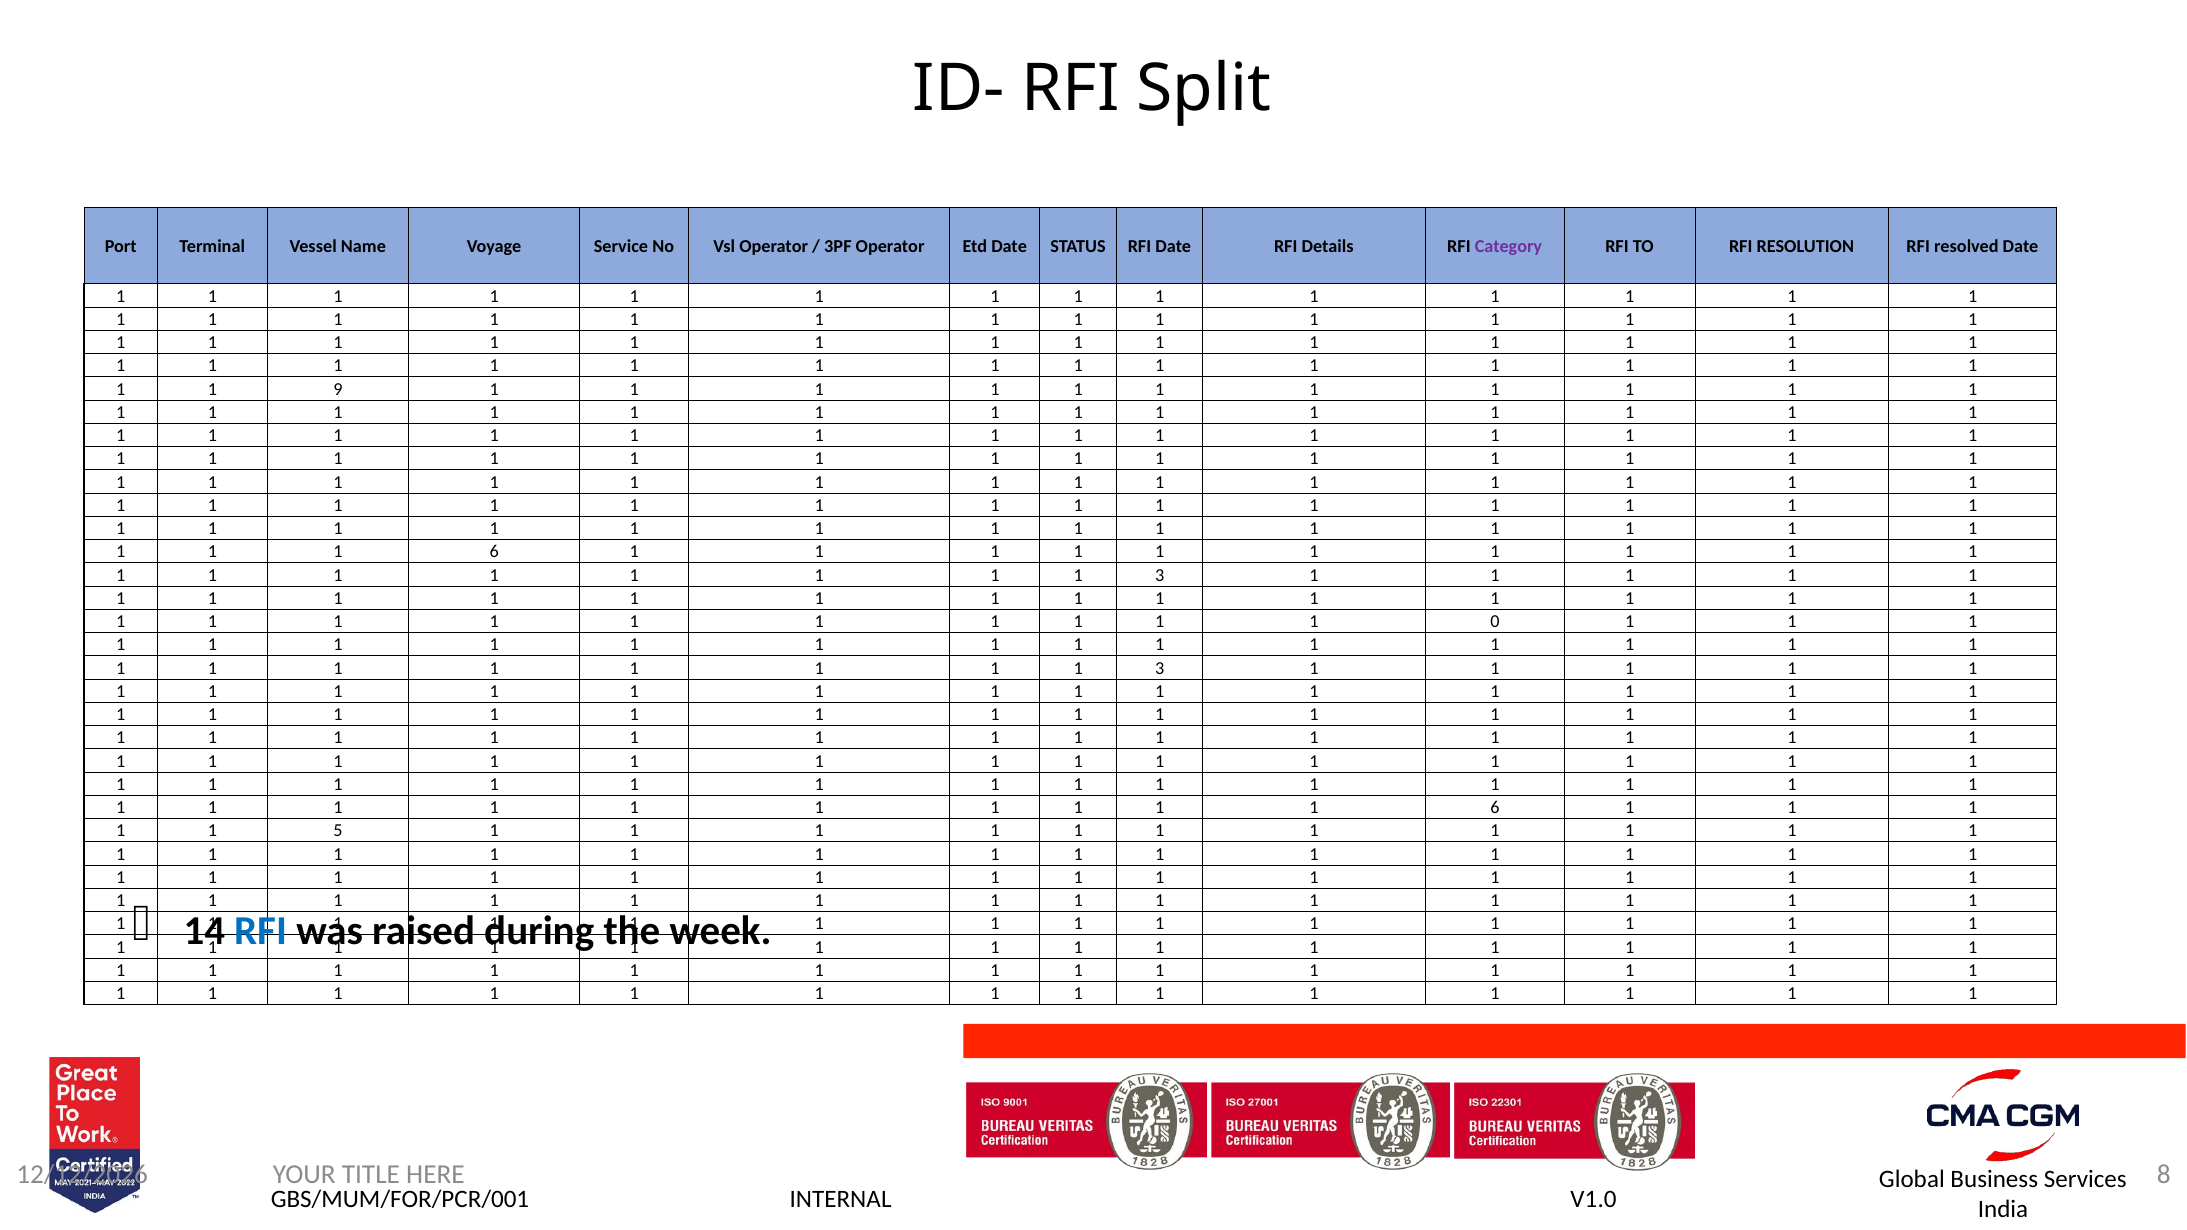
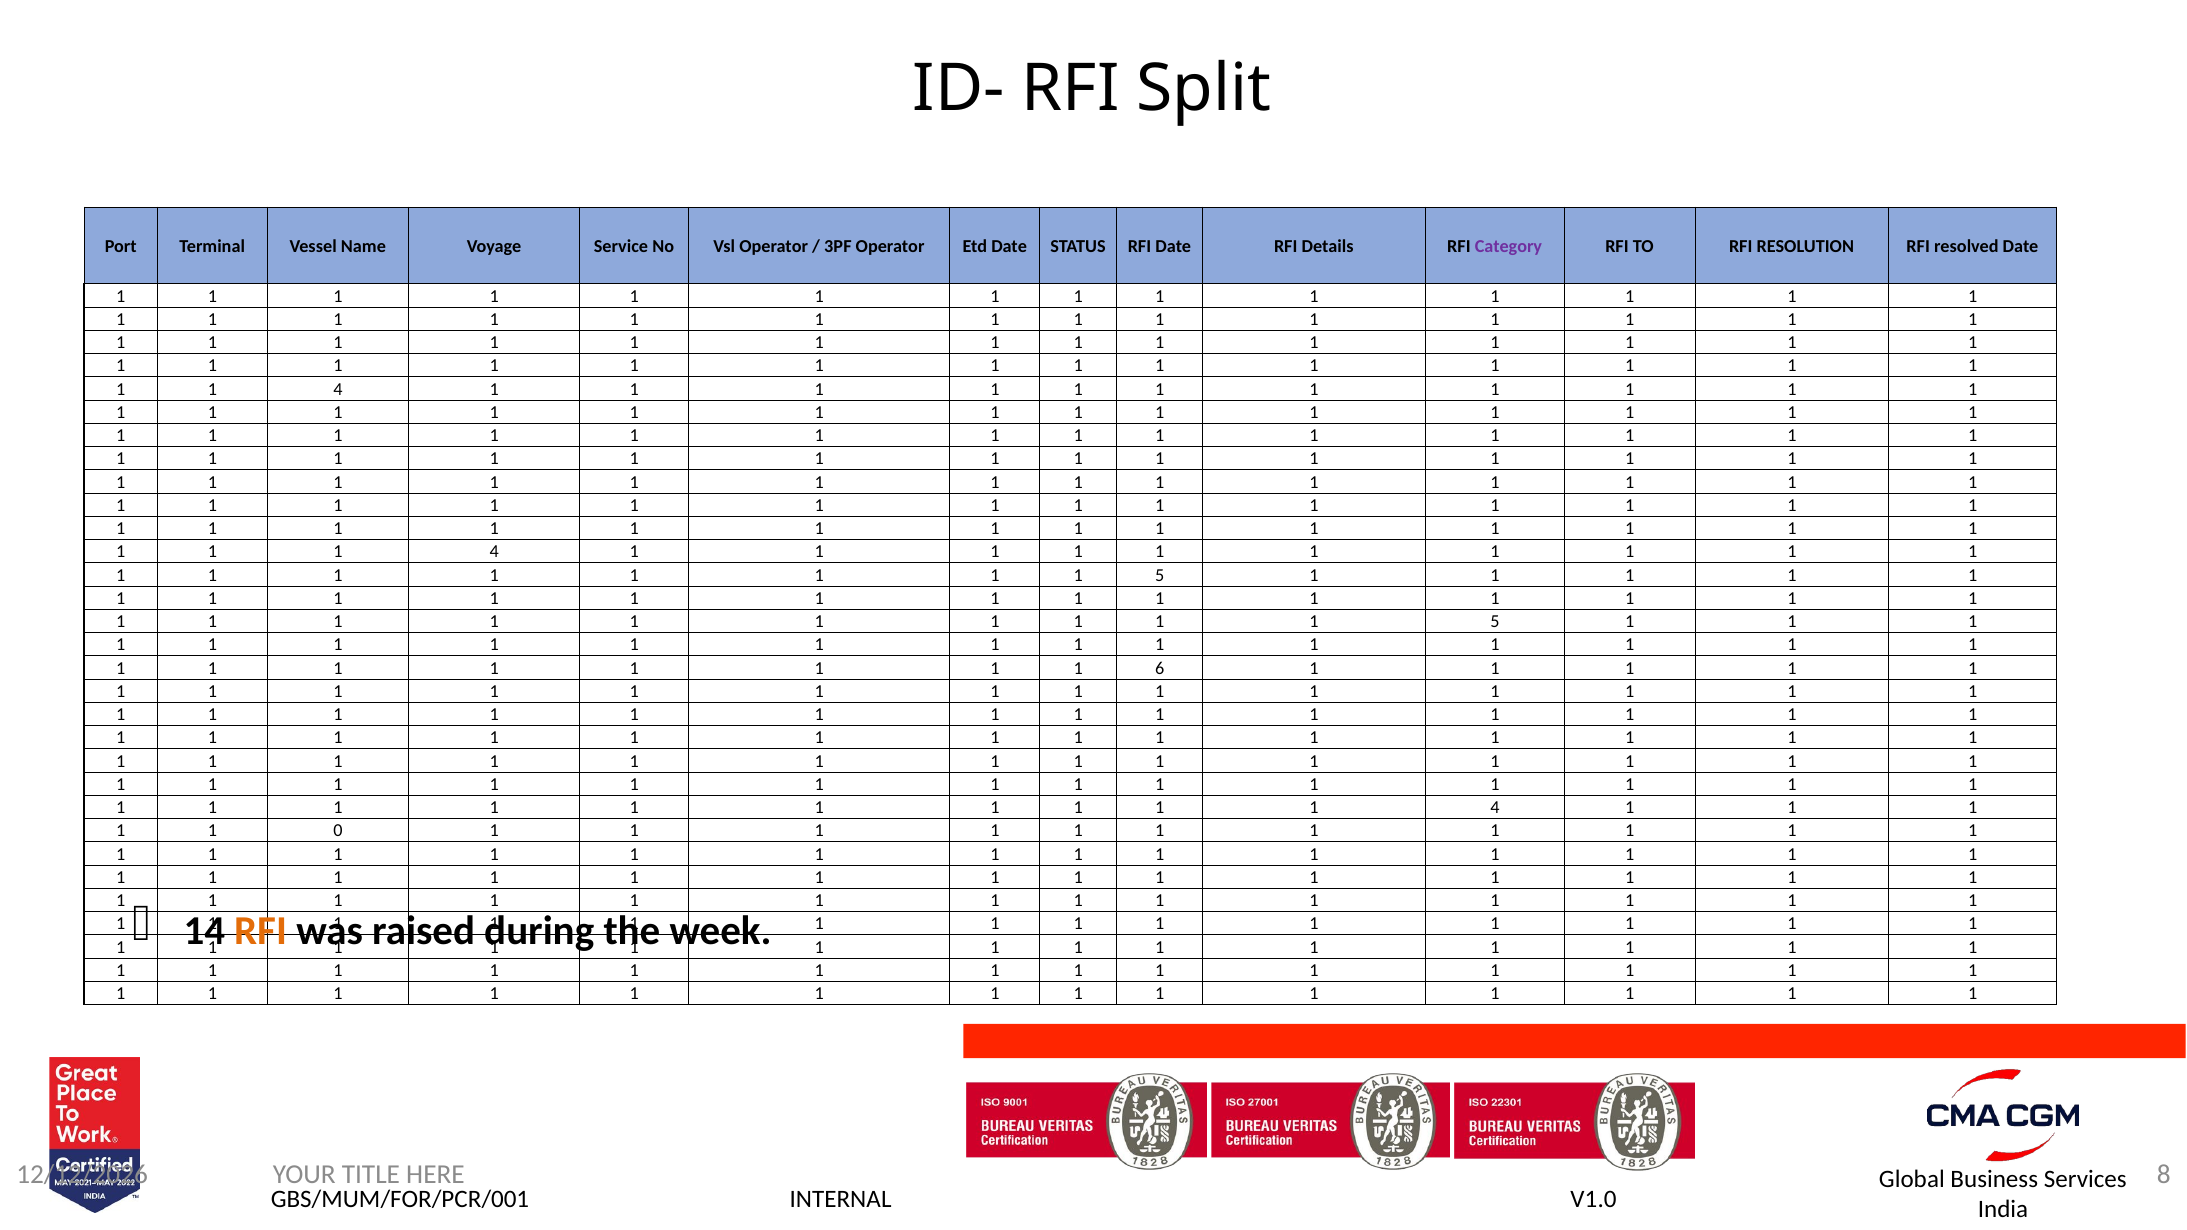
9: 9 -> 4 (338, 389)
6: 6 -> 4 (494, 552)
3: 3 -> 5 (1160, 575)
0: 0 -> 5 (1495, 622)
3: 3 -> 6 (1160, 668)
6: 6 -> 4 (1495, 808)
5: 5 -> 0 (338, 831)
RFI colour: blue -> orange (260, 931)
